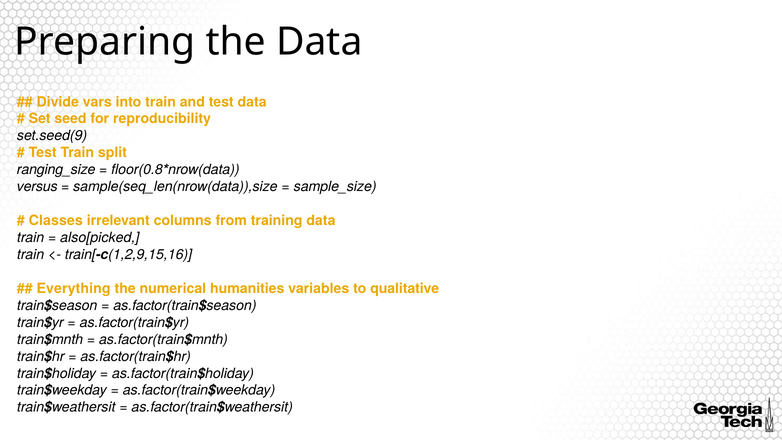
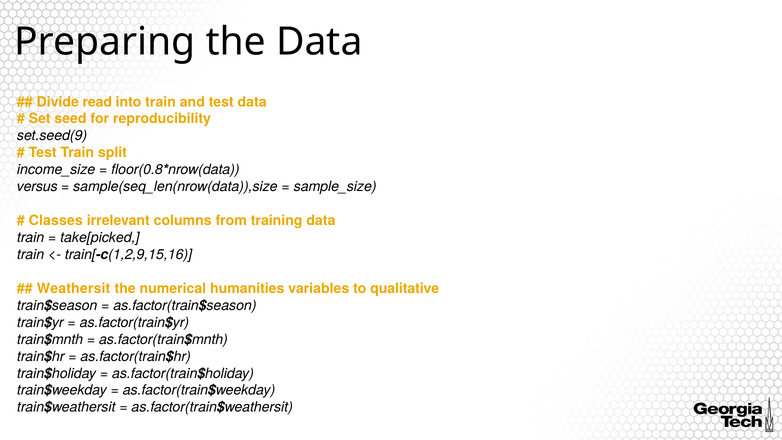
vars: vars -> read (97, 102)
ranging_size: ranging_size -> income_size (56, 170)
also[picked: also[picked -> take[picked (100, 238)
Everything: Everything -> Weathersit (74, 288)
